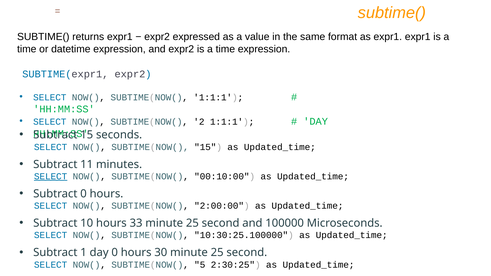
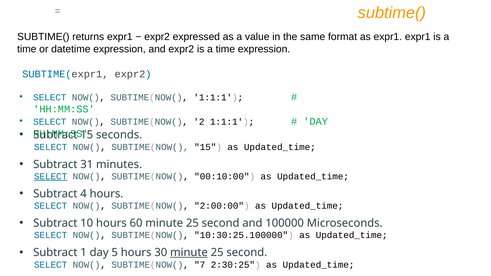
11: 11 -> 31 (87, 164)
Subtract 0: 0 -> 4 (84, 194)
33: 33 -> 60 (136, 223)
day 0: 0 -> 5 (115, 253)
minute underline: none -> present (189, 253)
5: 5 -> 7 (200, 265)
